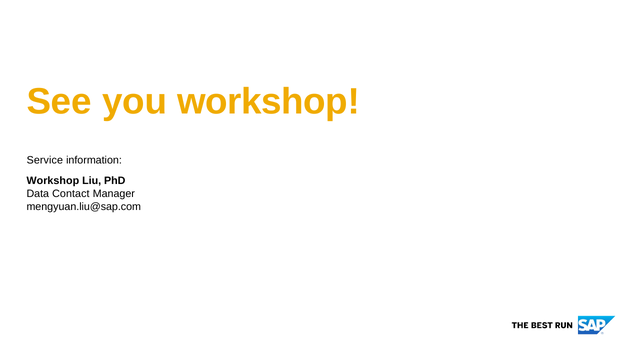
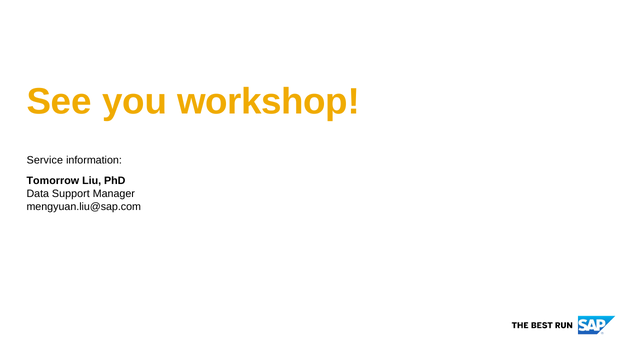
Workshop: Workshop -> Tomorrow (53, 181)
Contact: Contact -> Support (71, 194)
